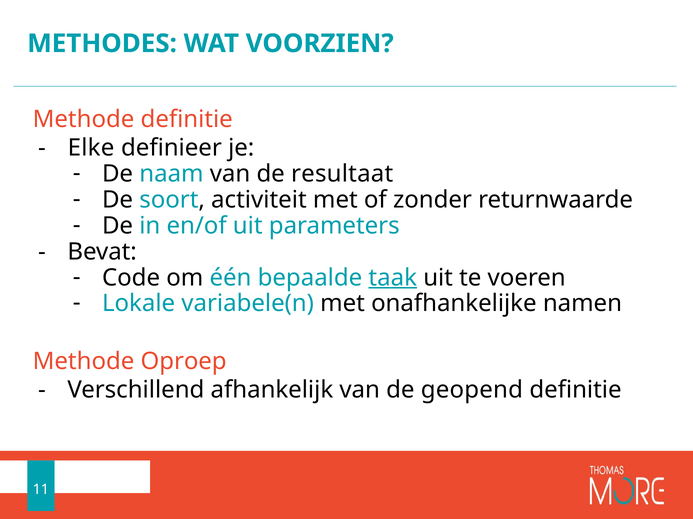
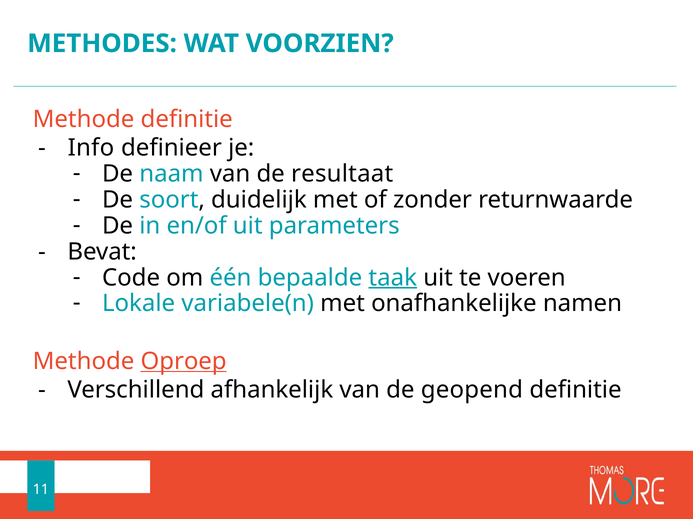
Elke: Elke -> Info (91, 148)
activiteit: activiteit -> duidelijk (259, 200)
Oproep underline: none -> present (184, 362)
